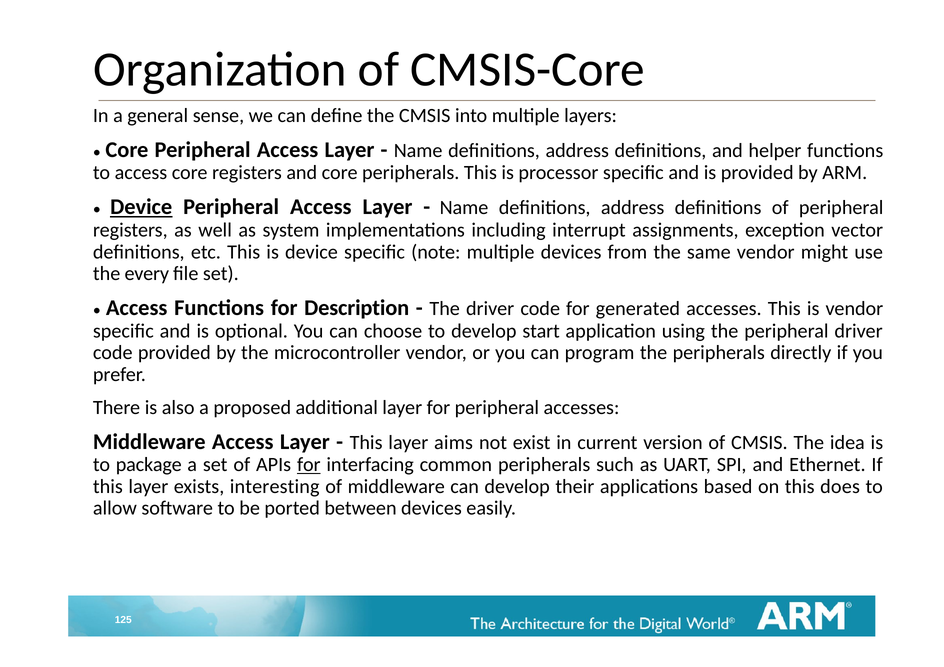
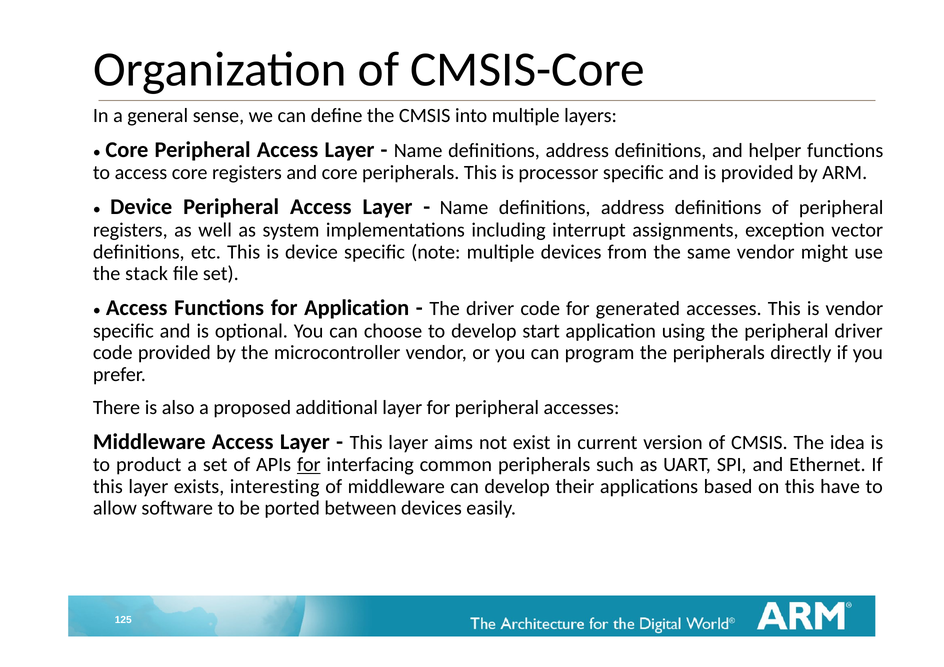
Device underline: present -> none (141, 207)
every: every -> stack (147, 274)
for Description: Description -> Application (357, 308)
package: package -> product (149, 465)
does: does -> have (840, 487)
